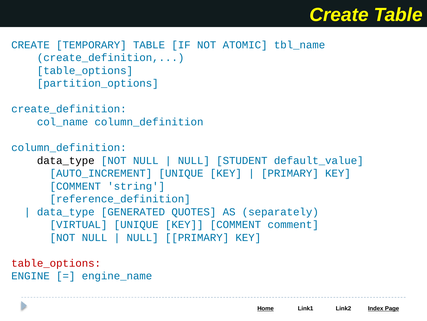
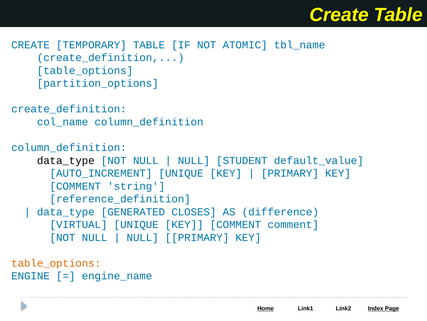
QUOTES: QUOTES -> CLOSES (194, 211)
separately: separately -> difference (280, 211)
table_options colour: red -> orange (56, 263)
